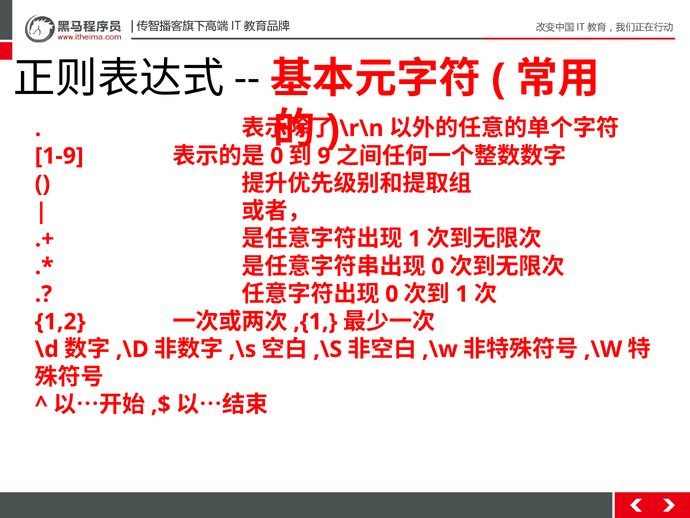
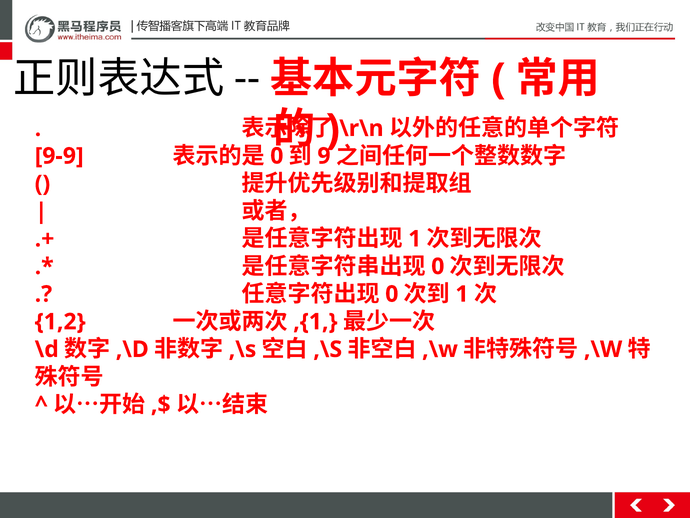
1-9: 1-9 -> 9-9 (59, 156)
